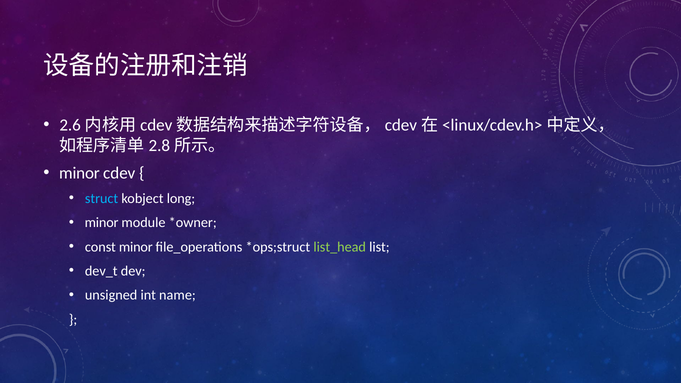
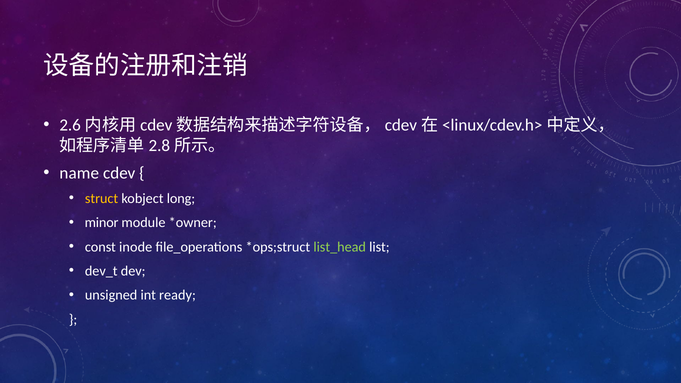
minor: minor -> name (79, 173)
struct colour: light blue -> yellow (102, 199)
const minor: minor -> inode (136, 247)
name: name -> ready (177, 295)
